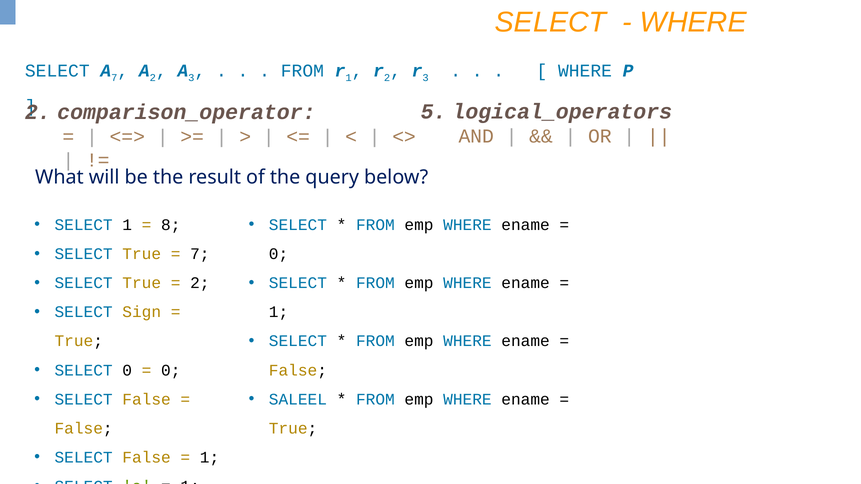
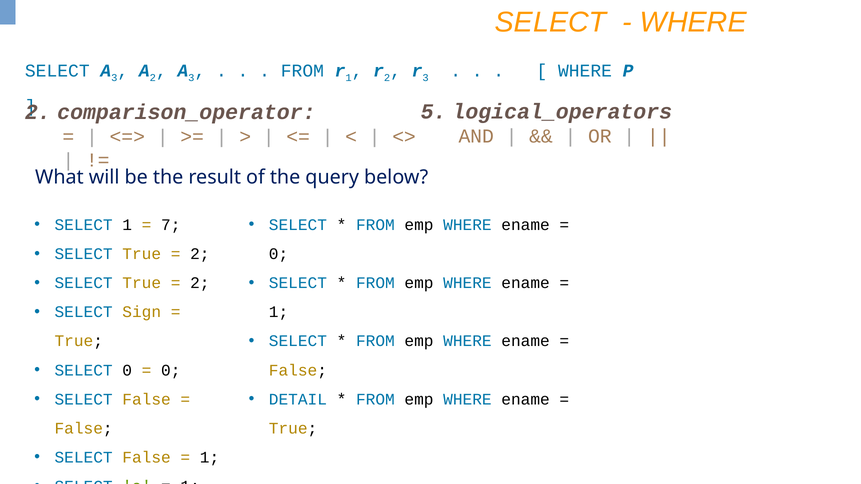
SELECT A 7: 7 -> 3 (114, 78)
8: 8 -> 7 (171, 225)
7: 7 -> 2 (200, 254)
SALEEL: SALEEL -> DETAIL (298, 399)
